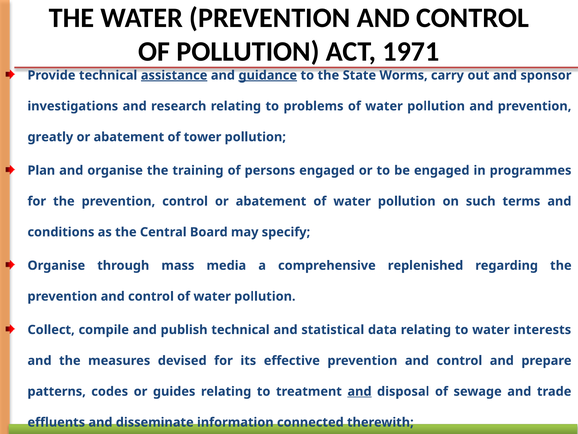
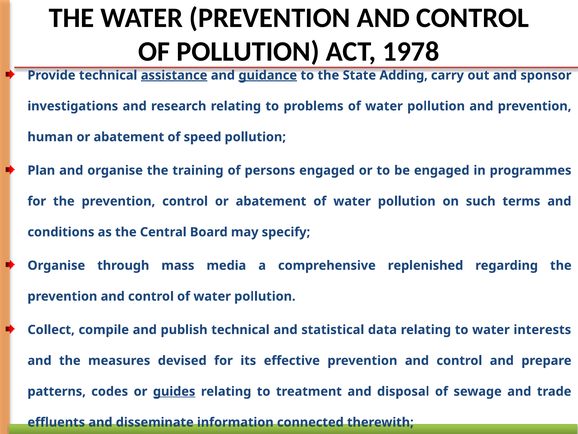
1971: 1971 -> 1978 (411, 52)
Worms: Worms -> Adding (404, 75)
greatly: greatly -> human (50, 137)
tower: tower -> speed (203, 137)
guides underline: none -> present (174, 391)
and underline: present -> none (360, 391)
